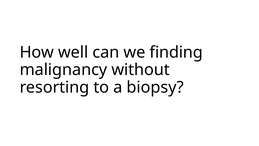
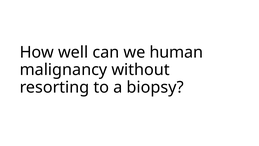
finding: finding -> human (176, 52)
